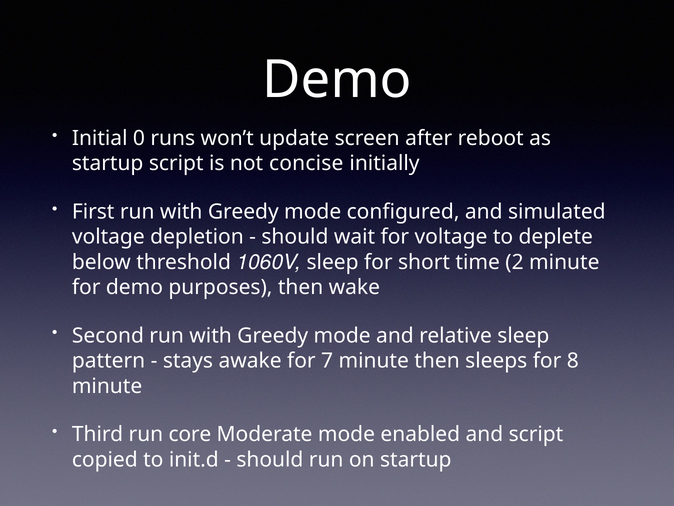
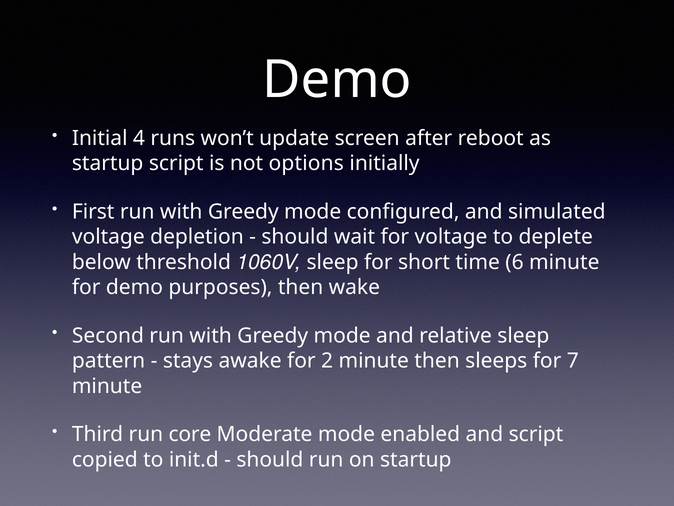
0: 0 -> 4 (139, 138)
concise: concise -> options (306, 163)
2: 2 -> 6 (514, 262)
7: 7 -> 2 (327, 361)
8: 8 -> 7 (573, 361)
